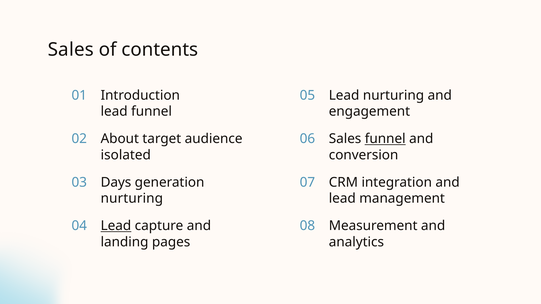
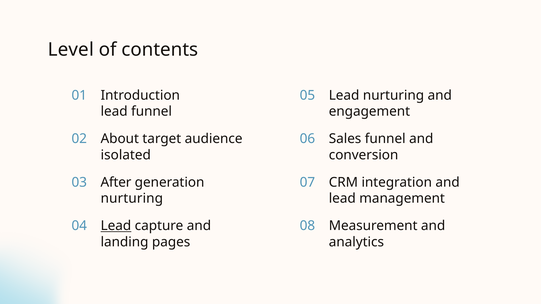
Sales: Sales -> Level (71, 50)
funnel underline: present -> none (385, 139)
Days: Days -> After (116, 182)
